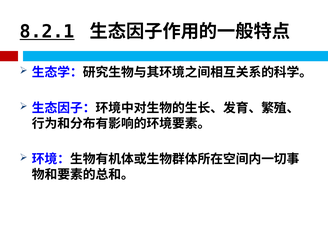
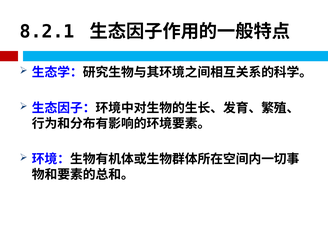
8.2.1 underline: present -> none (47, 32)
